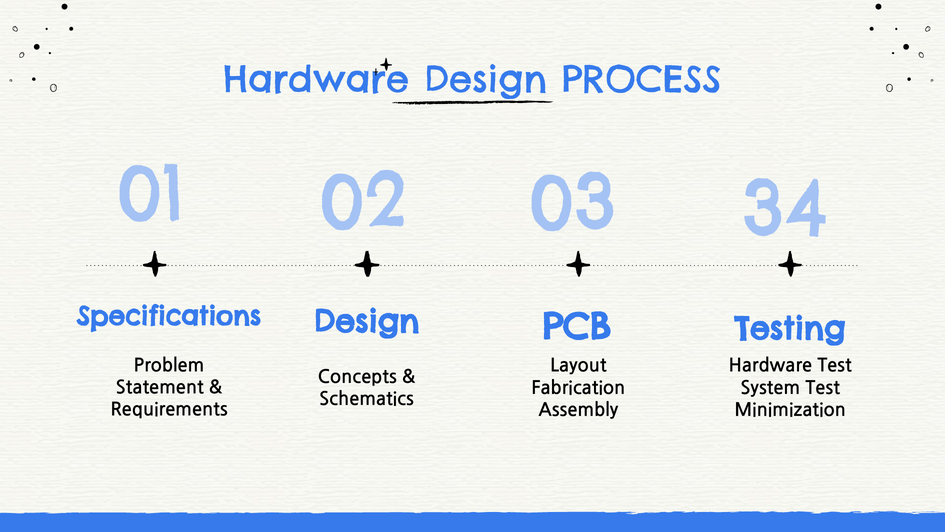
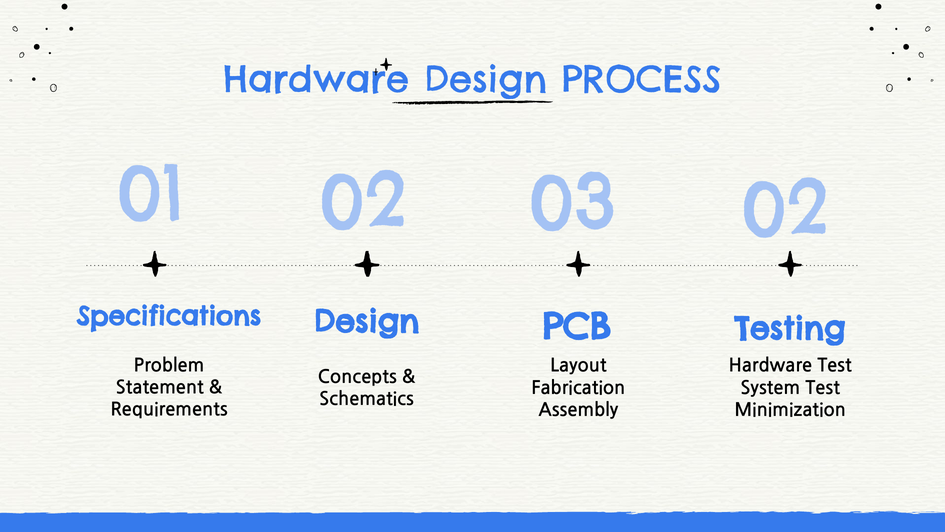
03 34: 34 -> 02 (785, 210)
